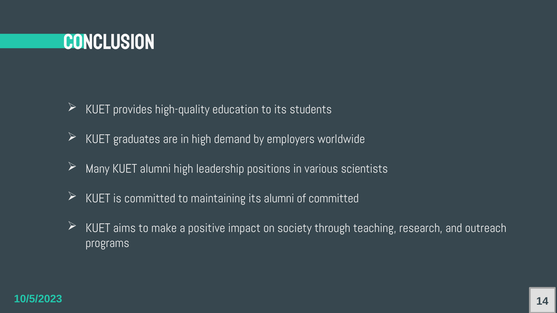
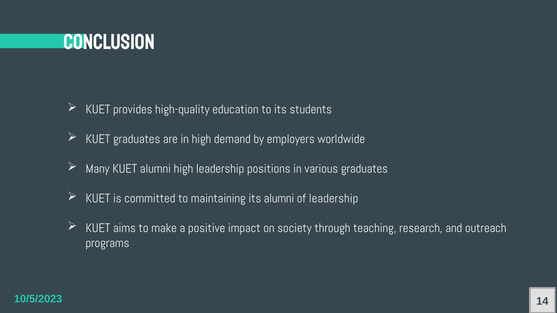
various scientists: scientists -> graduates (364, 169)
of committed: committed -> leadership (334, 199)
